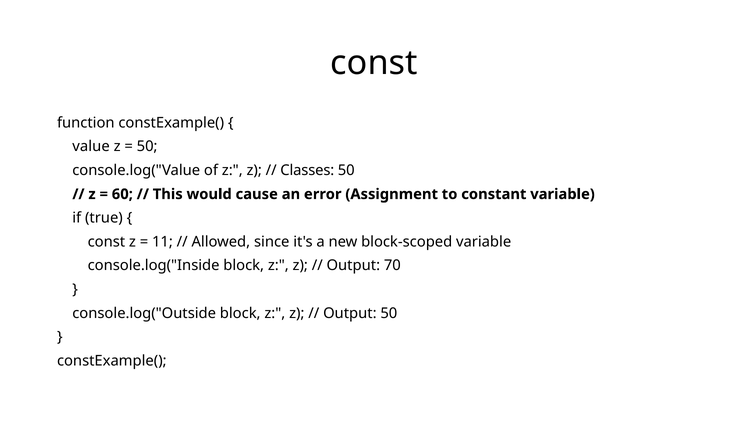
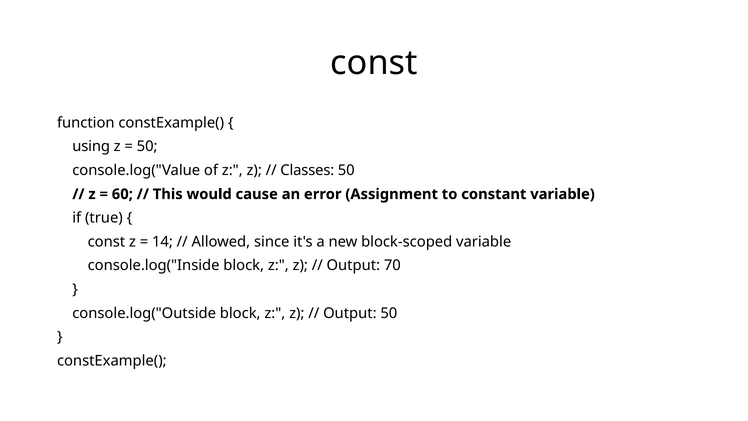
value: value -> using (91, 146)
11: 11 -> 14 (162, 242)
